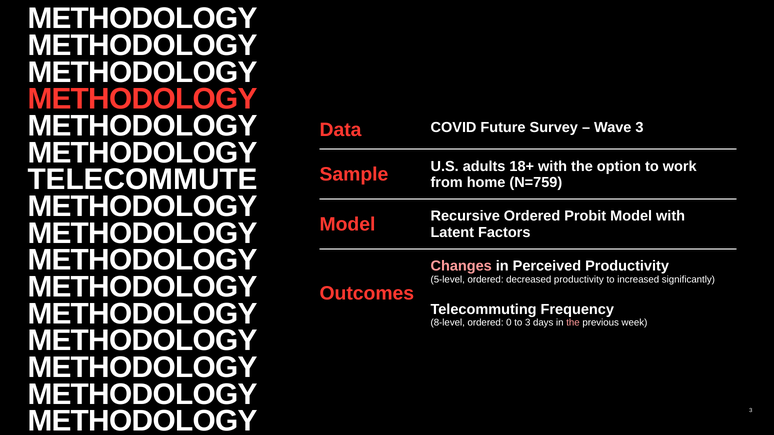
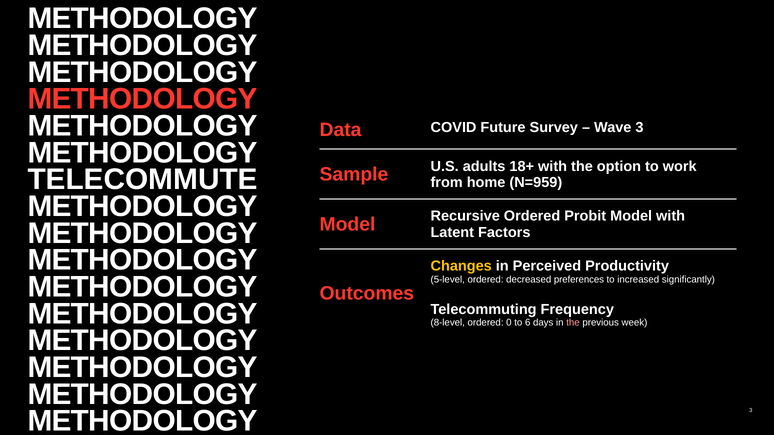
N=759: N=759 -> N=959 (536, 183)
Changes colour: pink -> yellow (461, 266)
decreased productivity: productivity -> preferences (579, 280)
to 3: 3 -> 6 (528, 323)
